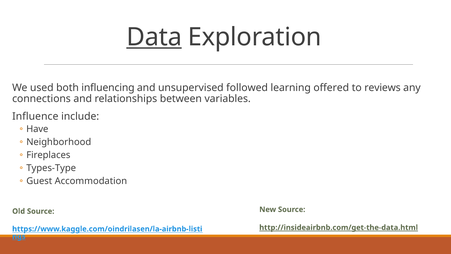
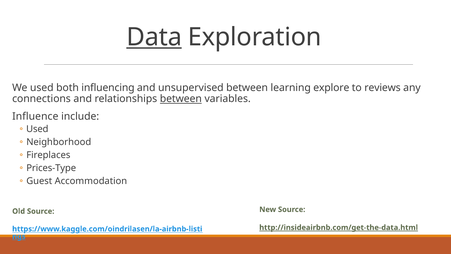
unsupervised followed: followed -> between (247, 87)
offered: offered -> explore (331, 87)
between underline: none -> present (181, 99)
Have: Have -> Used (37, 129)
Types-Type: Types-Type -> Prices-Type (51, 168)
